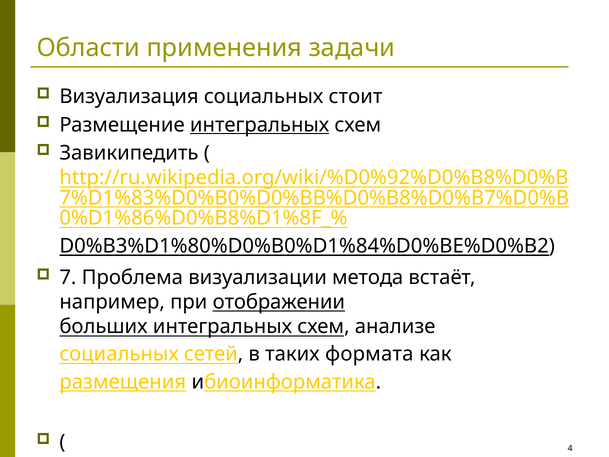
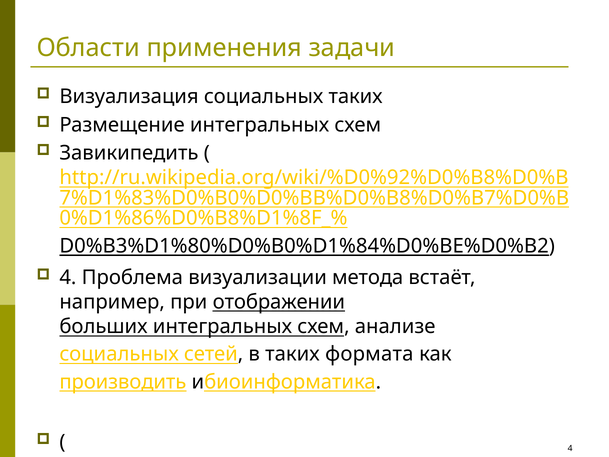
социальных стоит: стоит -> таких (356, 96)
интегральных underline: present -> none (260, 125)
7: 7 -> 4 (68, 278)
размещения: размещения -> производить (123, 382)
